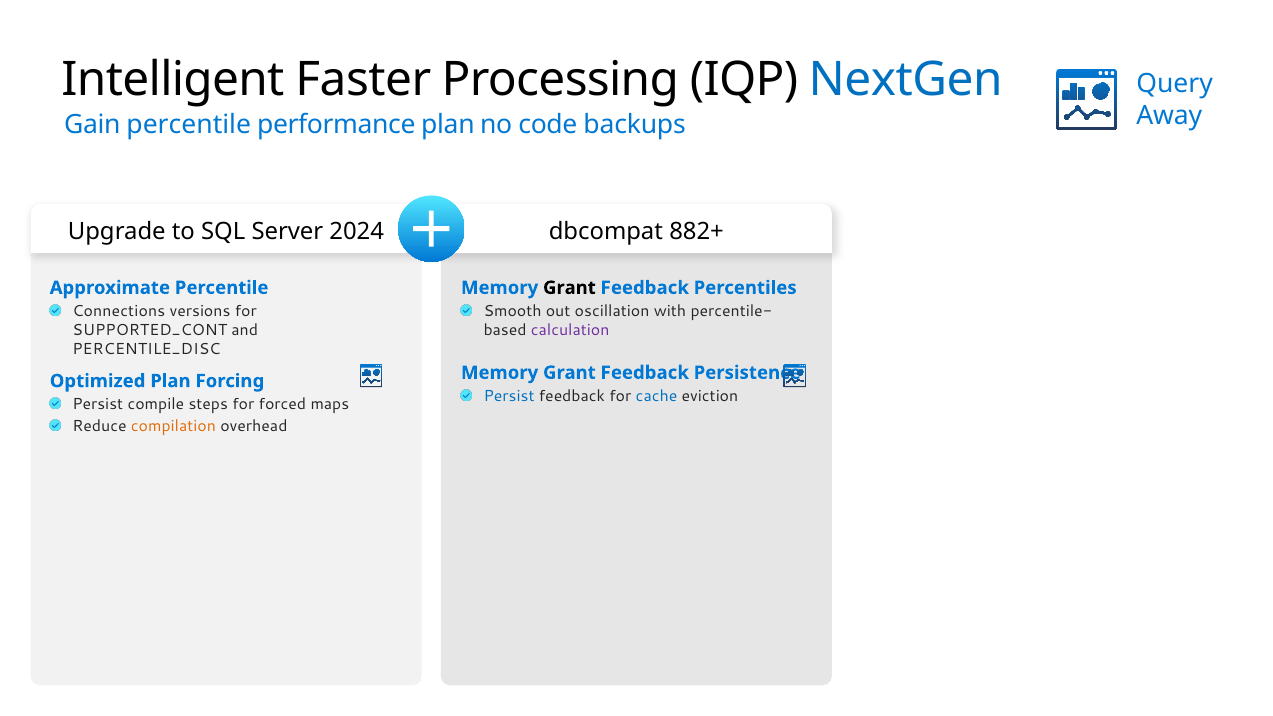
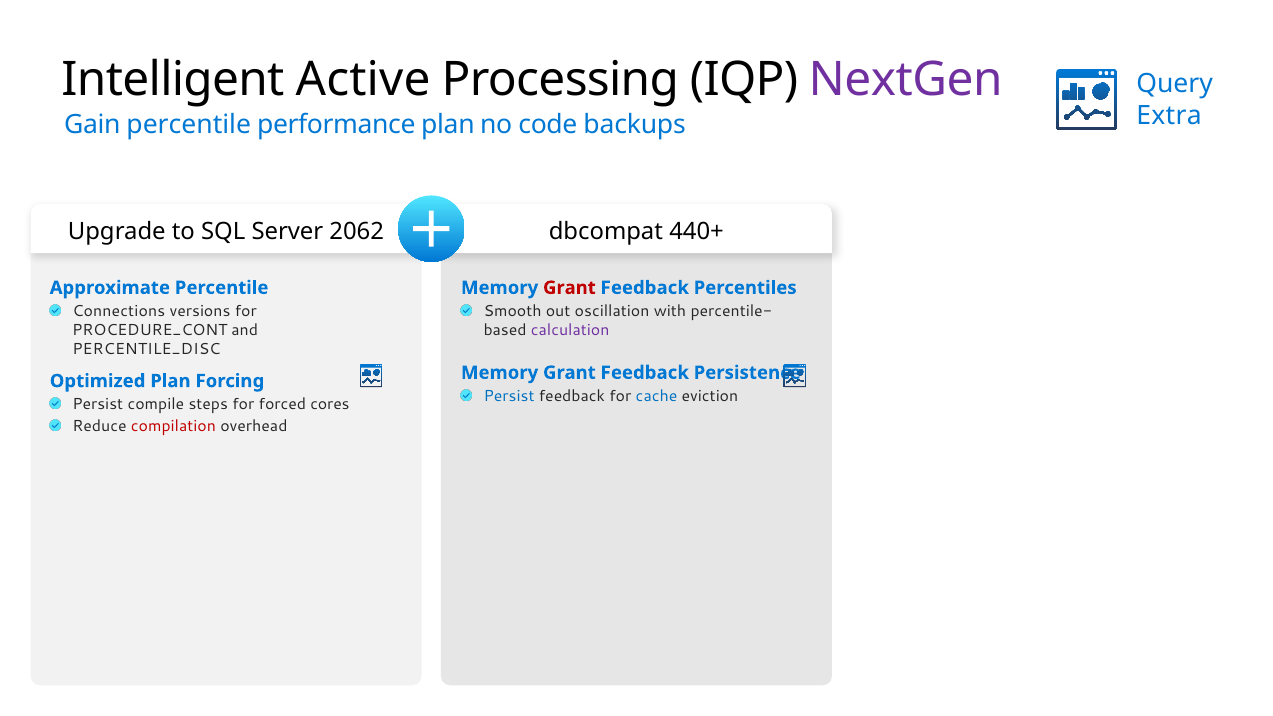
Faster: Faster -> Active (363, 80)
NextGen colour: blue -> purple (906, 80)
Away: Away -> Extra (1169, 116)
2024: 2024 -> 2062 (357, 232)
882+: 882+ -> 440+ (697, 232)
Grant colour: black -> red (569, 288)
SUPPORTED_CONT: SUPPORTED_CONT -> PROCEDURE_CONT (150, 330)
maps: maps -> cores (330, 404)
compilation colour: orange -> red (173, 426)
